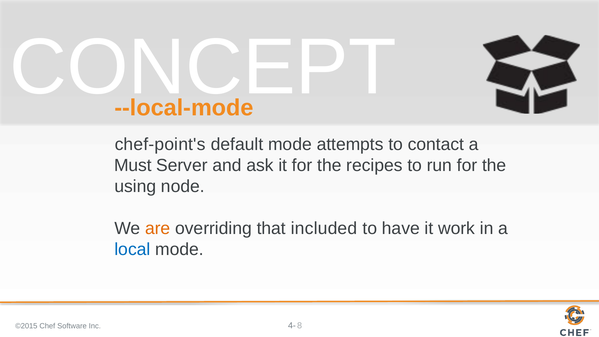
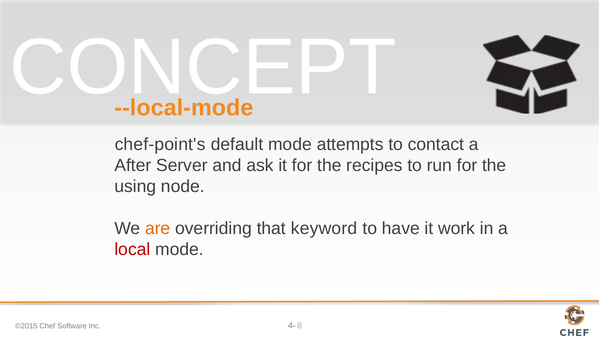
Must: Must -> After (133, 165)
included: included -> keyword (324, 228)
local colour: blue -> red (132, 249)
